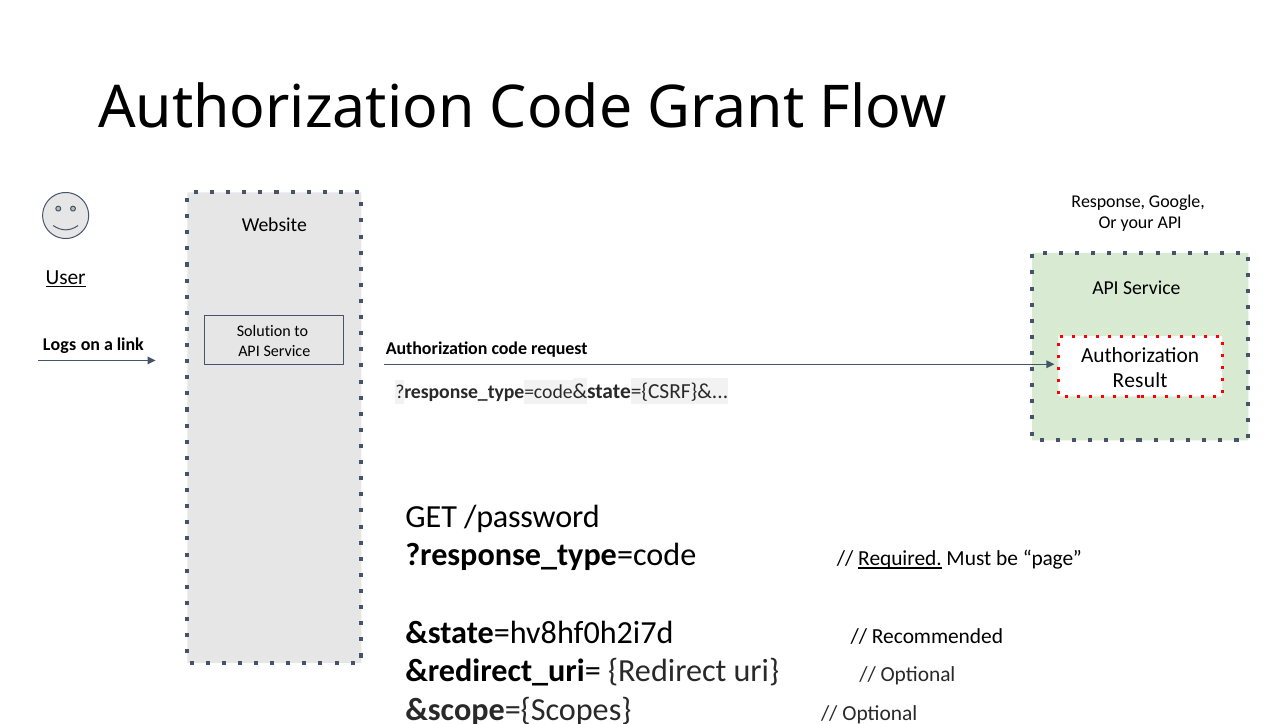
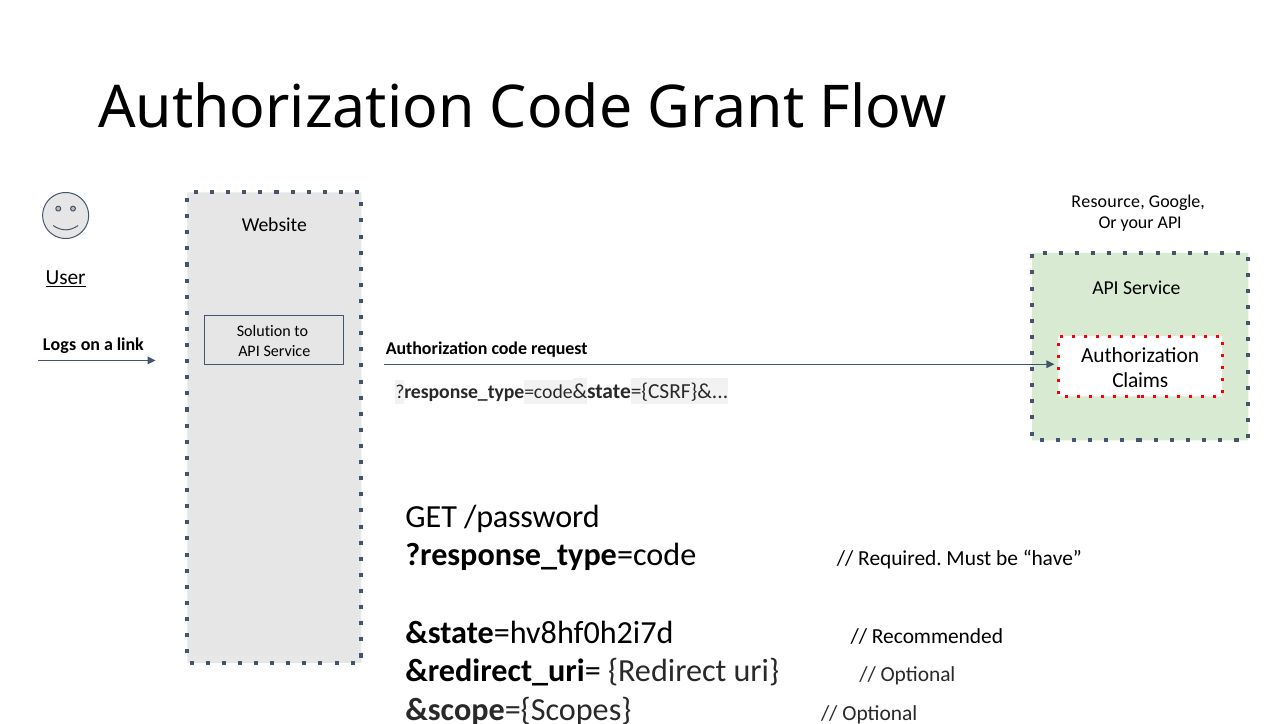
Response: Response -> Resource (1108, 201)
Result: Result -> Claims (1140, 381)
Required underline: present -> none (900, 559)
page: page -> have (1052, 559)
